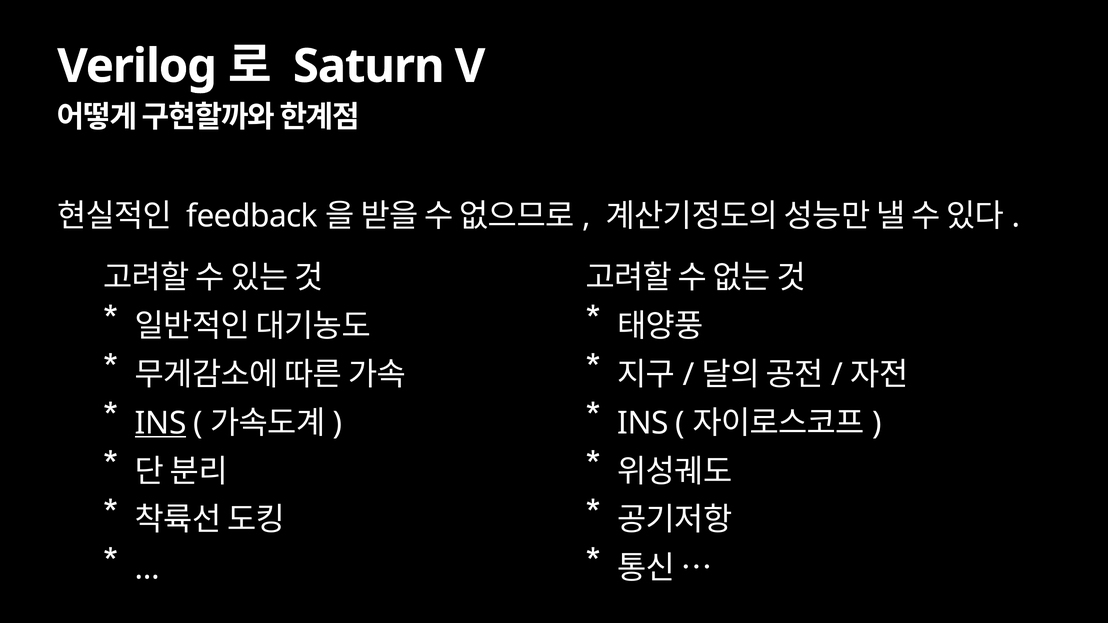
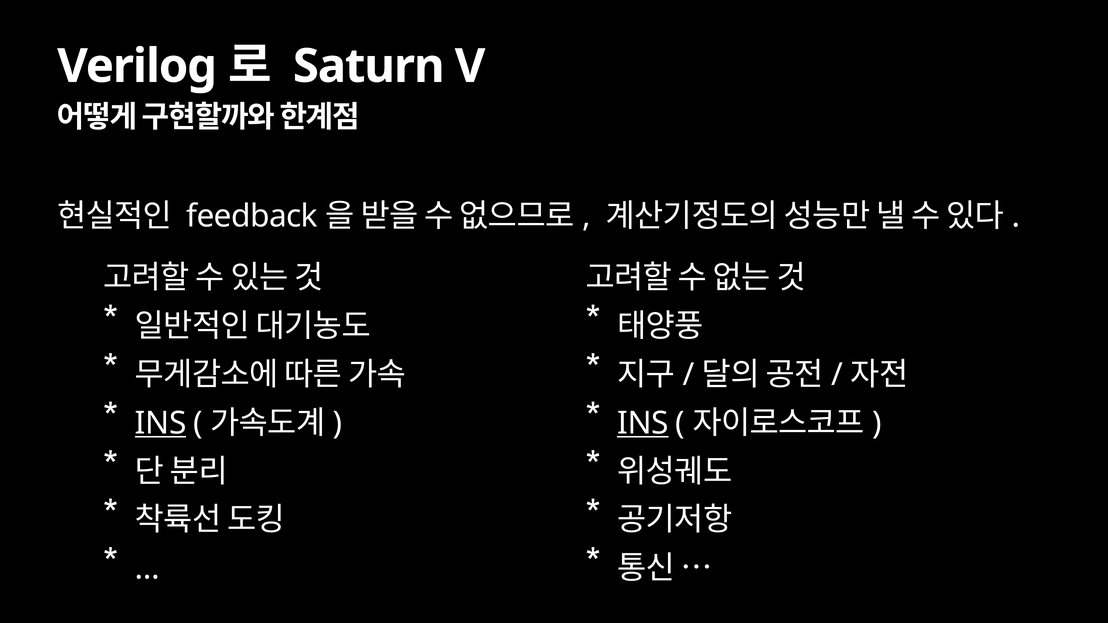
INS underline: none -> present (643, 423)
